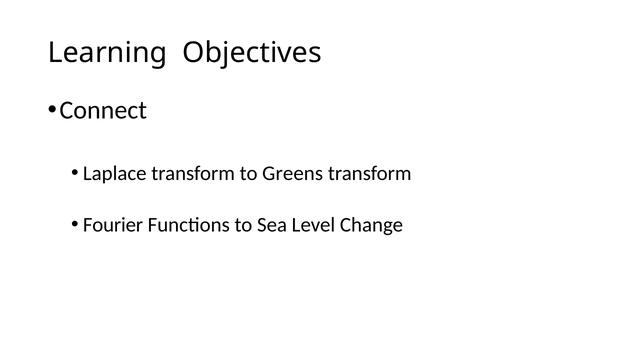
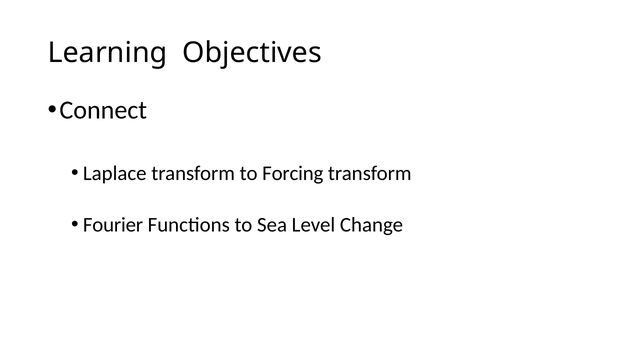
Greens: Greens -> Forcing (293, 173)
